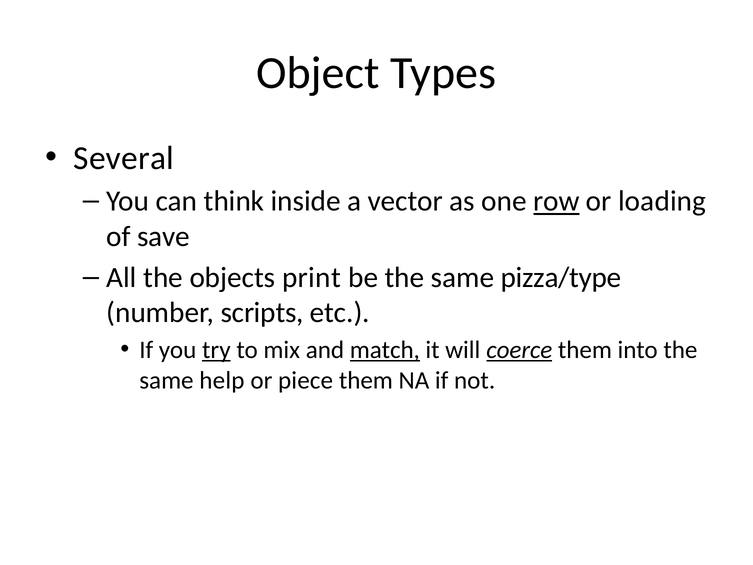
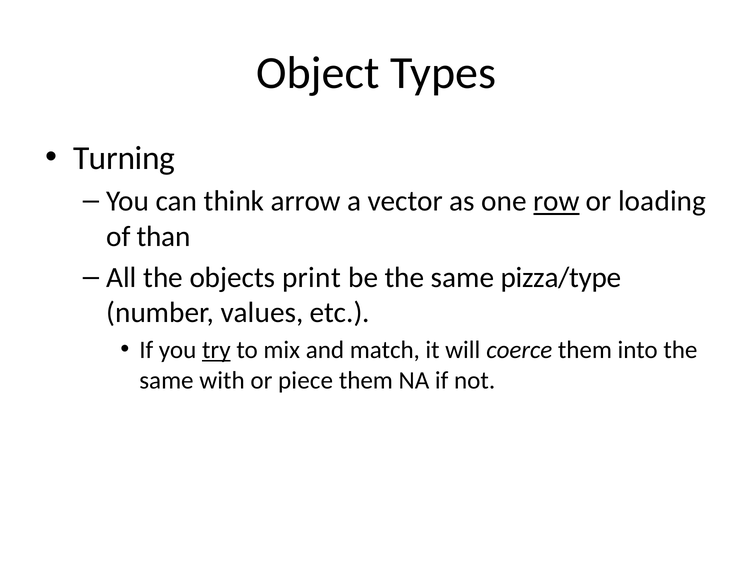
Several: Several -> Turning (124, 158)
inside: inside -> arrow (306, 201)
save: save -> than (164, 236)
scripts: scripts -> values (262, 313)
match underline: present -> none (385, 350)
coerce underline: present -> none (519, 350)
help: help -> with (222, 380)
